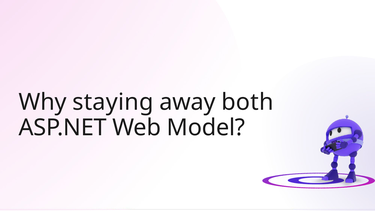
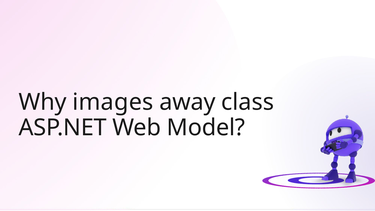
staying: staying -> images (113, 102)
both: both -> class (248, 102)
